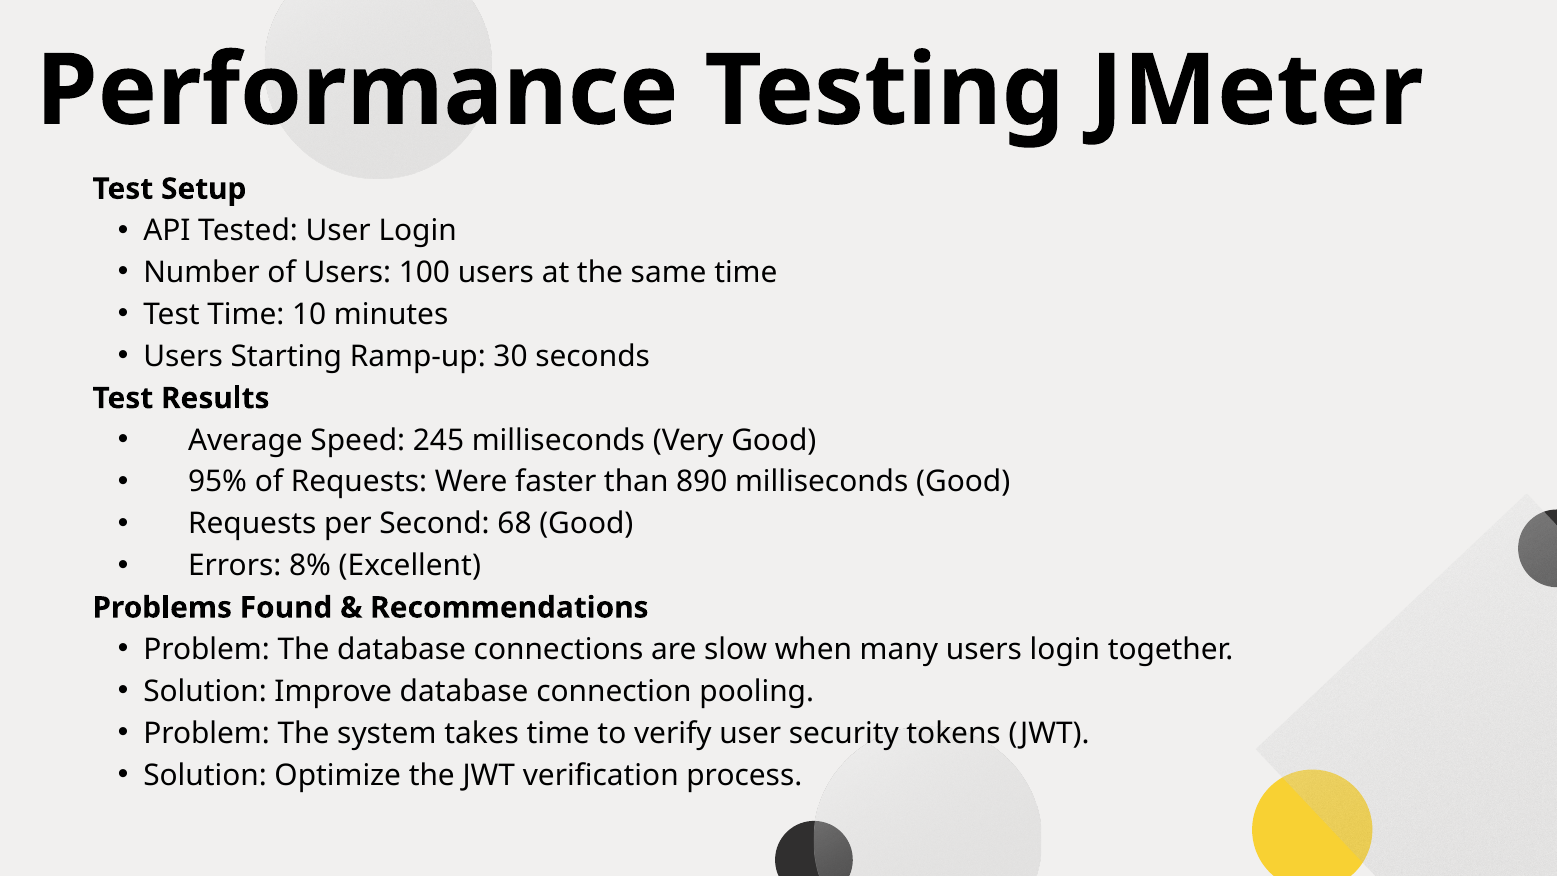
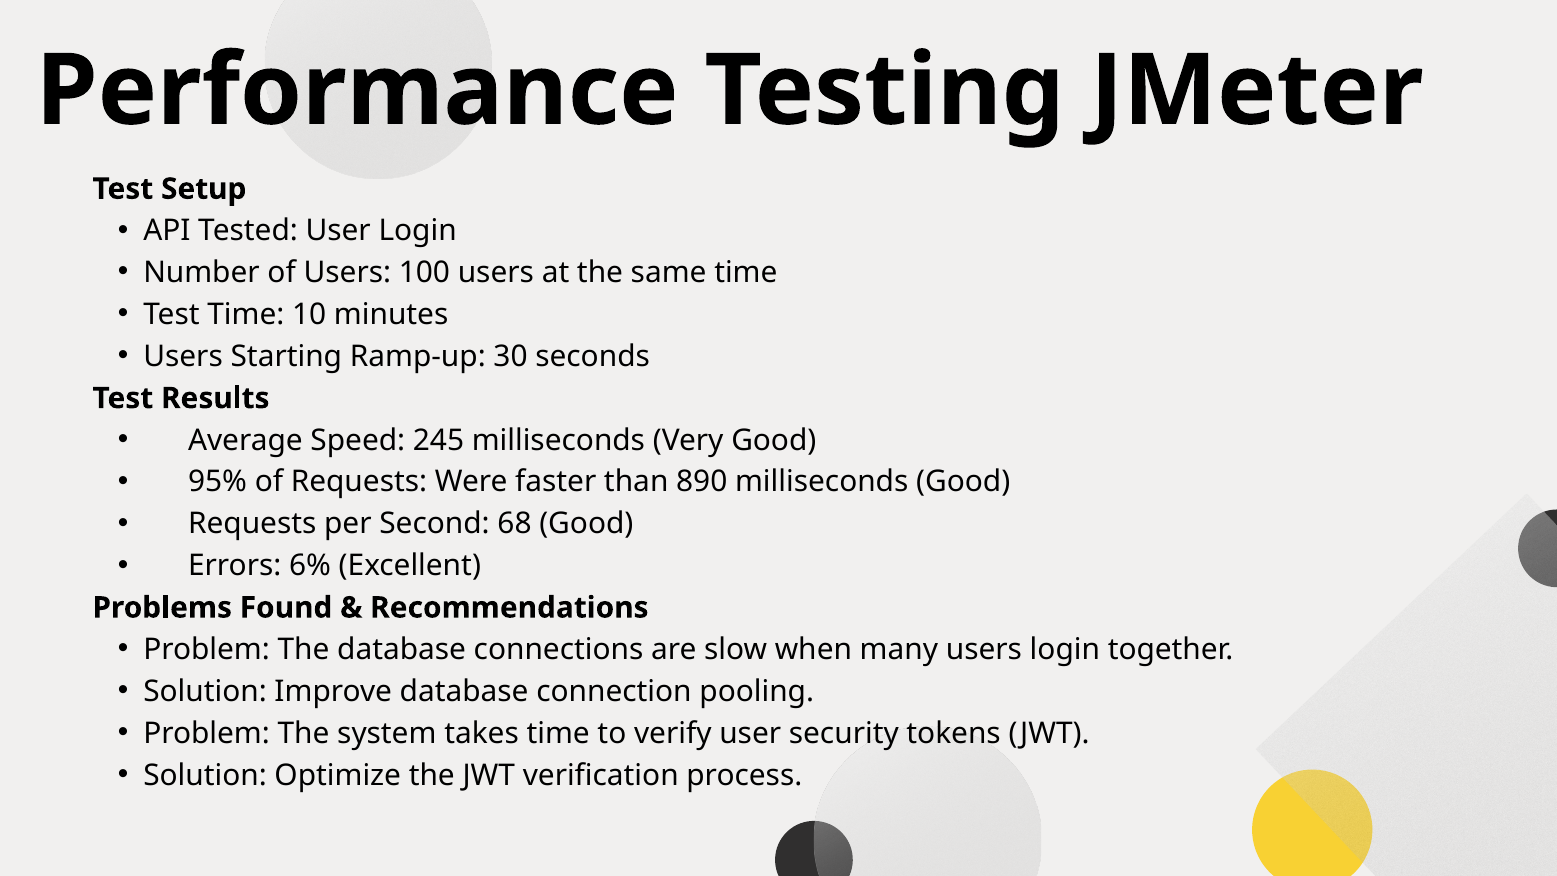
8%: 8% -> 6% (310, 566)
